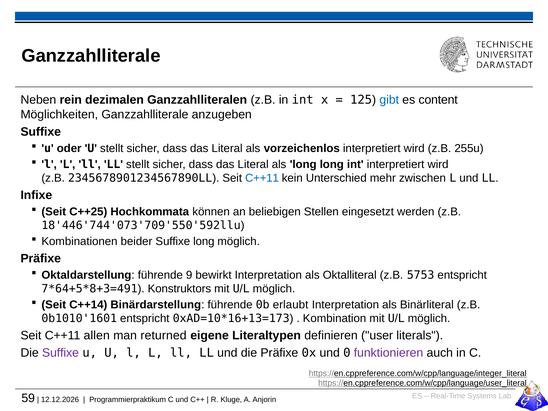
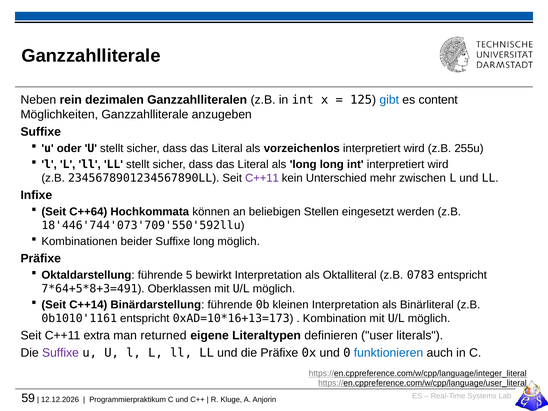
C++11 colour: blue -> purple (262, 178)
C++25: C++25 -> C++64 (88, 212)
9: 9 -> 5 (189, 275)
5753: 5753 -> 0783 (421, 275)
Konstruktors: Konstruktors -> Oberklassen (179, 289)
erlaubt: erlaubt -> kleinen (291, 305)
0b1010'1601: 0b1010'1601 -> 0b1010'1161 (79, 319)
allen: allen -> extra (97, 335)
funktionieren colour: purple -> blue (389, 353)
